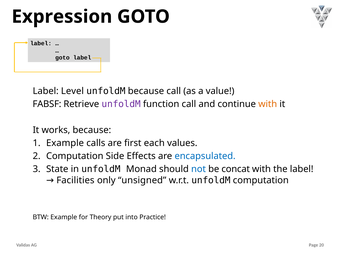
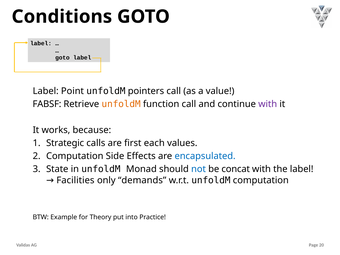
Expression: Expression -> Conditions (62, 17)
Level: Level -> Point (72, 91)
unfoldM because: because -> pointers (146, 91)
unfoldM colour: purple -> orange (121, 104)
with colour: orange -> purple (268, 104)
Example: Example -> Strategic (65, 143)
unsigned: unsigned -> demands (142, 180)
